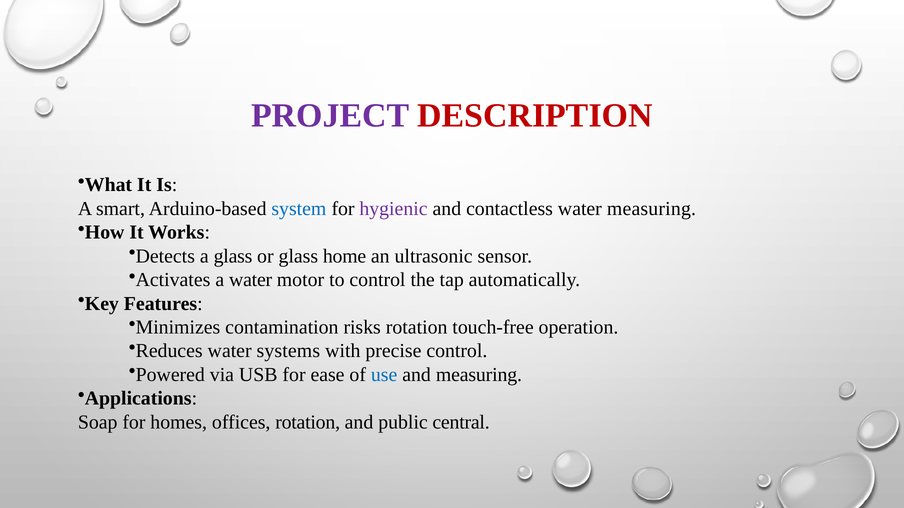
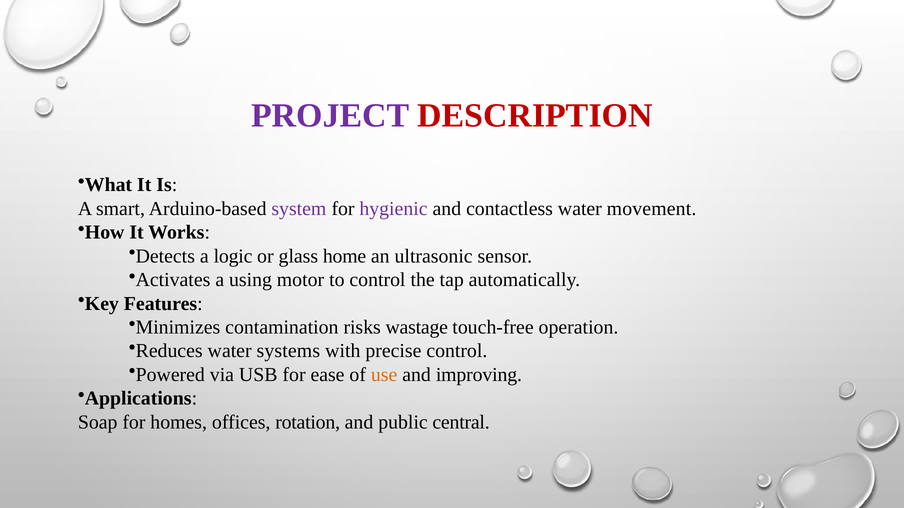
system colour: blue -> purple (299, 209)
water measuring: measuring -> movement (652, 209)
a glass: glass -> logic (233, 256)
a water: water -> using (251, 280)
risks rotation: rotation -> wastage (417, 328)
use colour: blue -> orange (384, 375)
and measuring: measuring -> improving (479, 375)
